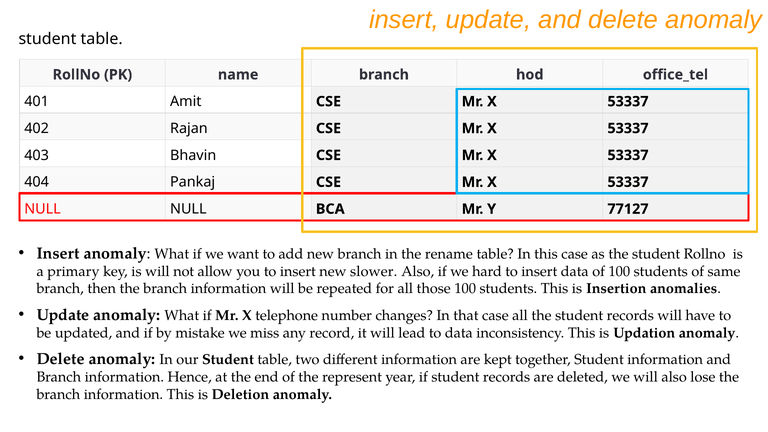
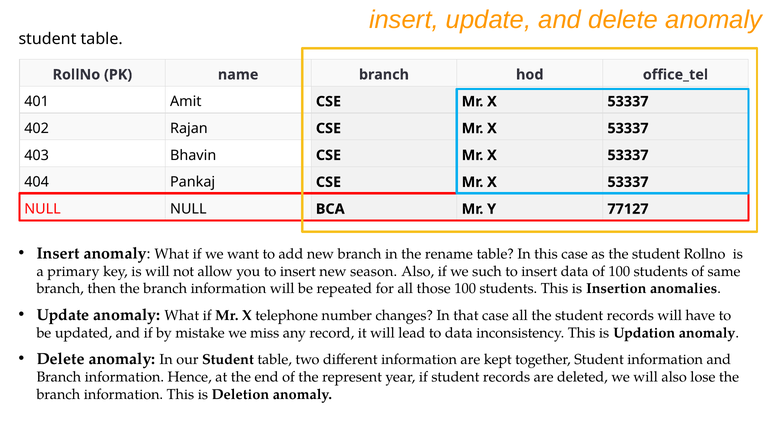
slower: slower -> season (374, 271)
hard: hard -> such (487, 271)
